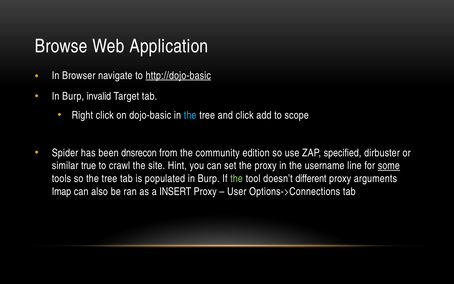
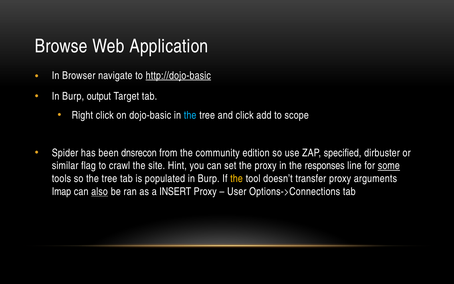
invalid: invalid -> output (99, 96)
true: true -> flag (88, 166)
username: username -> responses (325, 166)
the colour: light green -> yellow (237, 179)
different: different -> transfer (311, 179)
also underline: none -> present (100, 191)
